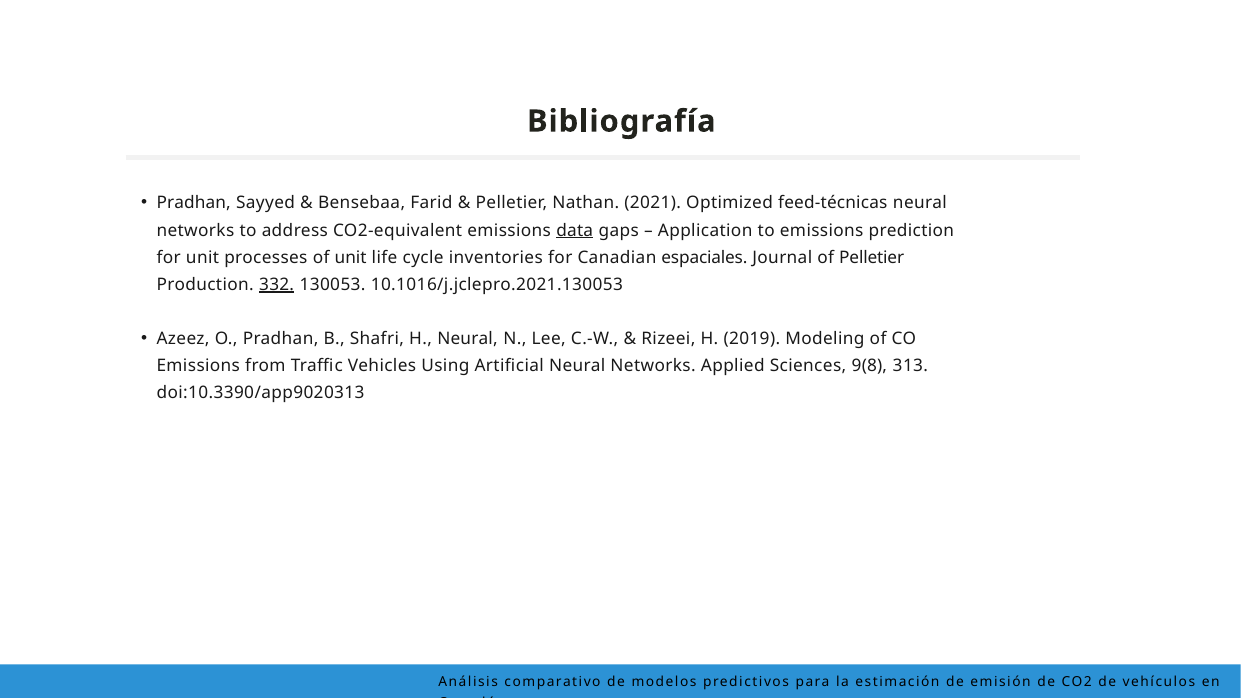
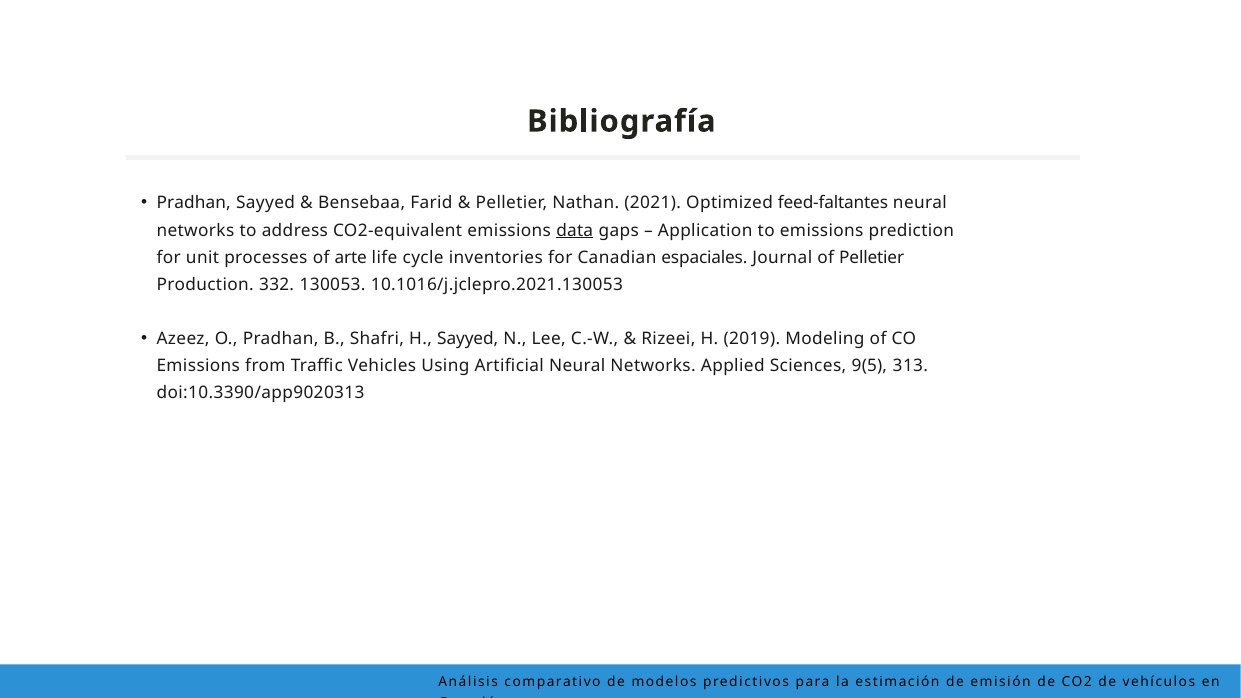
feed-técnicas: feed-técnicas -> feed-faltantes (833, 203)
of unit: unit -> arte (351, 257)
332 underline: present -> none (277, 285)
H Neural: Neural -> Sayyed (468, 339)
9(8: 9(8 -> 9(5 (869, 366)
